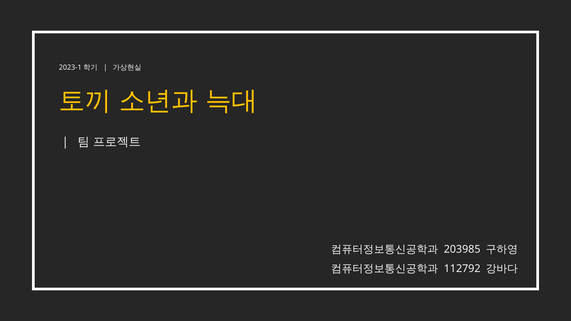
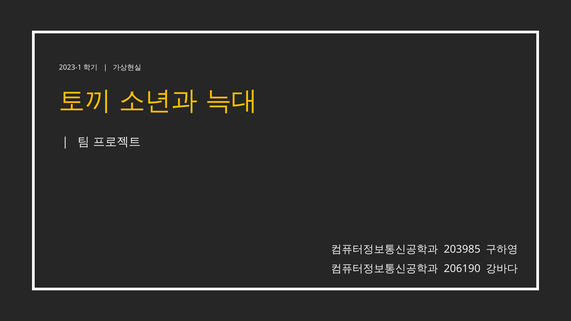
112792: 112792 -> 206190 (462, 269)
